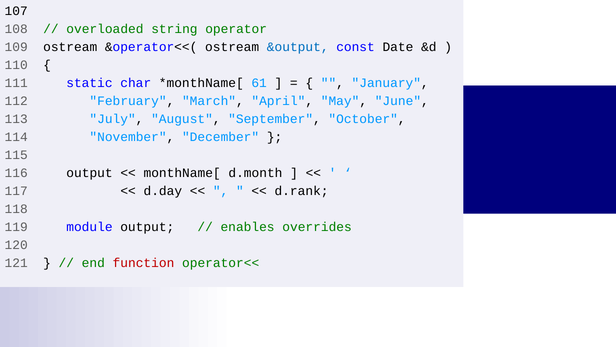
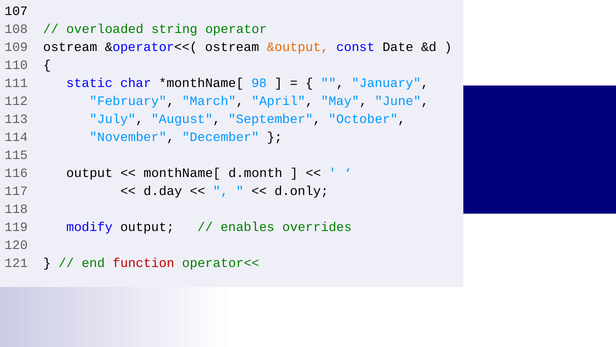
&output colour: blue -> orange (298, 47)
61: 61 -> 98 (259, 83)
d.rank: d.rank -> d.only (302, 191)
module: module -> modify (89, 227)
